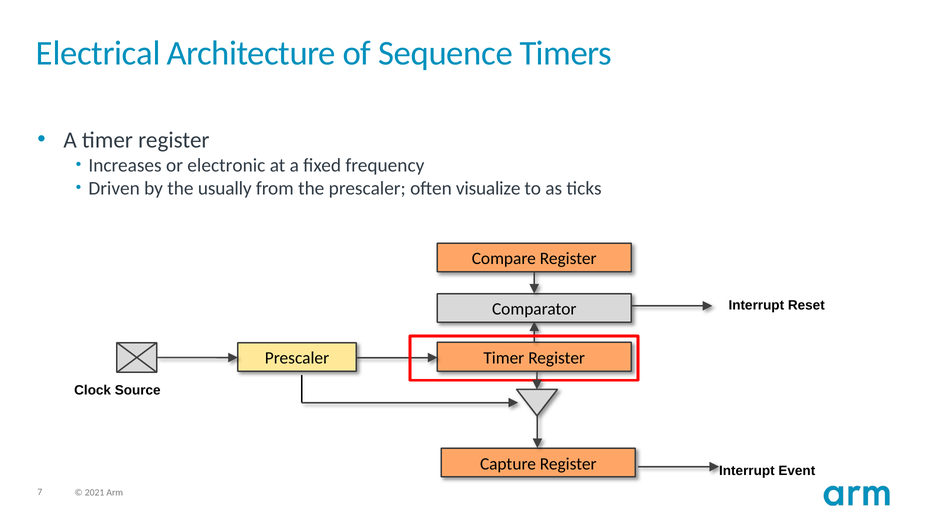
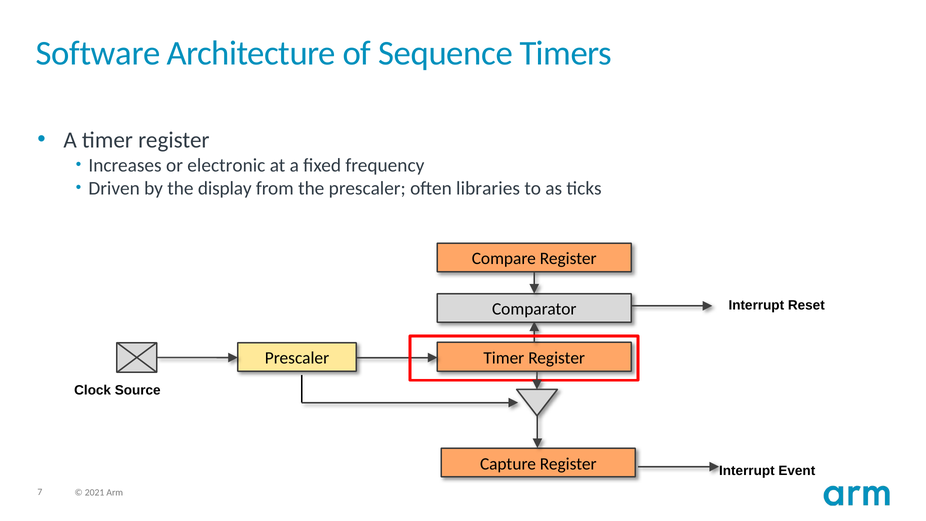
Electrical: Electrical -> Software (98, 53)
usually: usually -> display (225, 188)
visualize: visualize -> libraries (488, 188)
